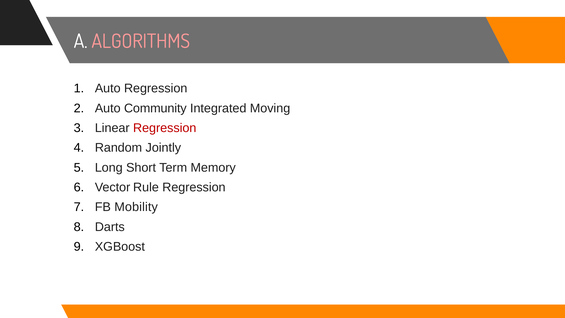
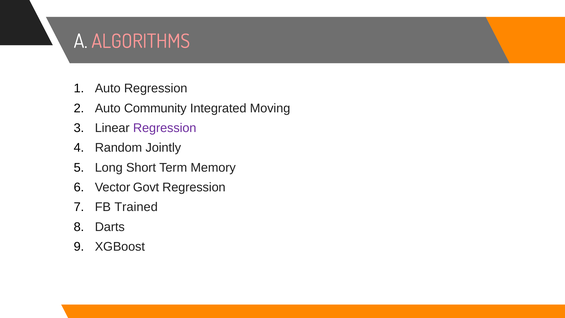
Regression colour: red -> purple (165, 128)
Rule: Rule -> Govt (146, 187)
Mobility: Mobility -> Trained (136, 207)
